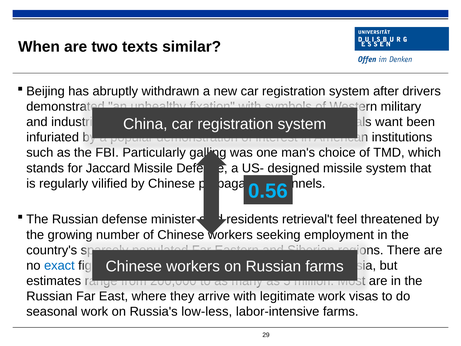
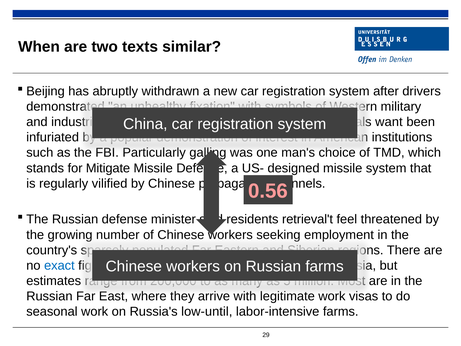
Jaccard: Jaccard -> Mitigate (108, 168)
0.56 colour: light blue -> pink (268, 191)
low-less: low-less -> low-until (207, 312)
